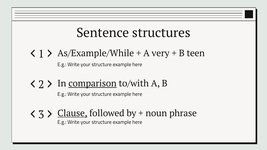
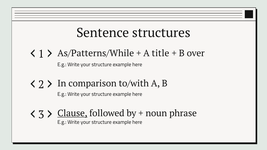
As/Example/While: As/Example/While -> As/Patterns/While (96, 53)
very: very -> title (160, 53)
teen: teen -> over (196, 53)
comparison underline: present -> none (92, 84)
